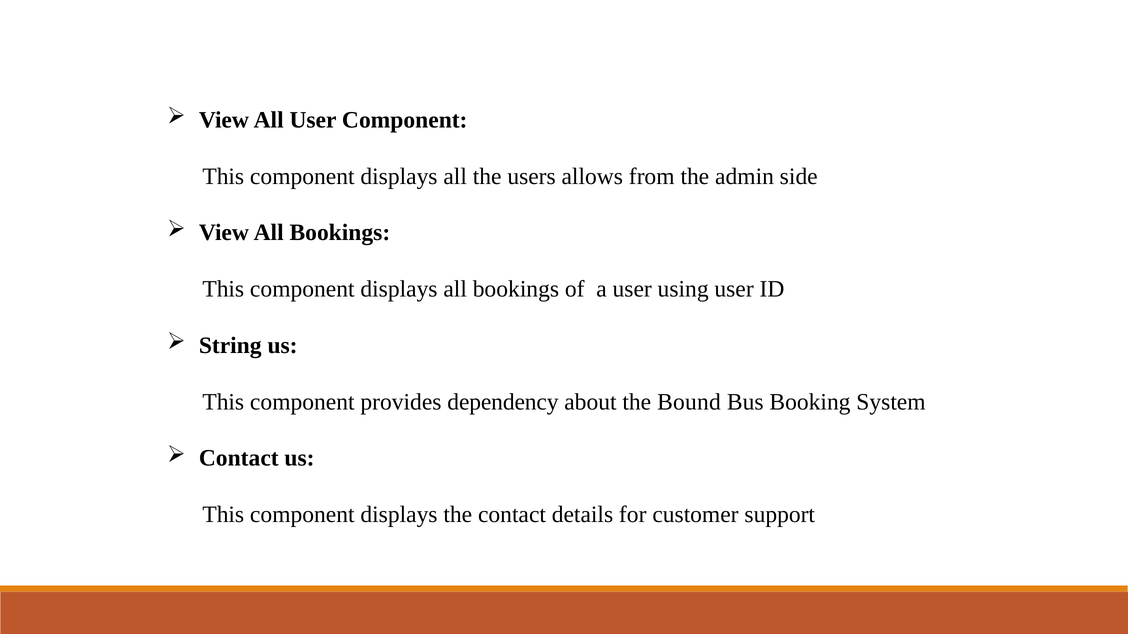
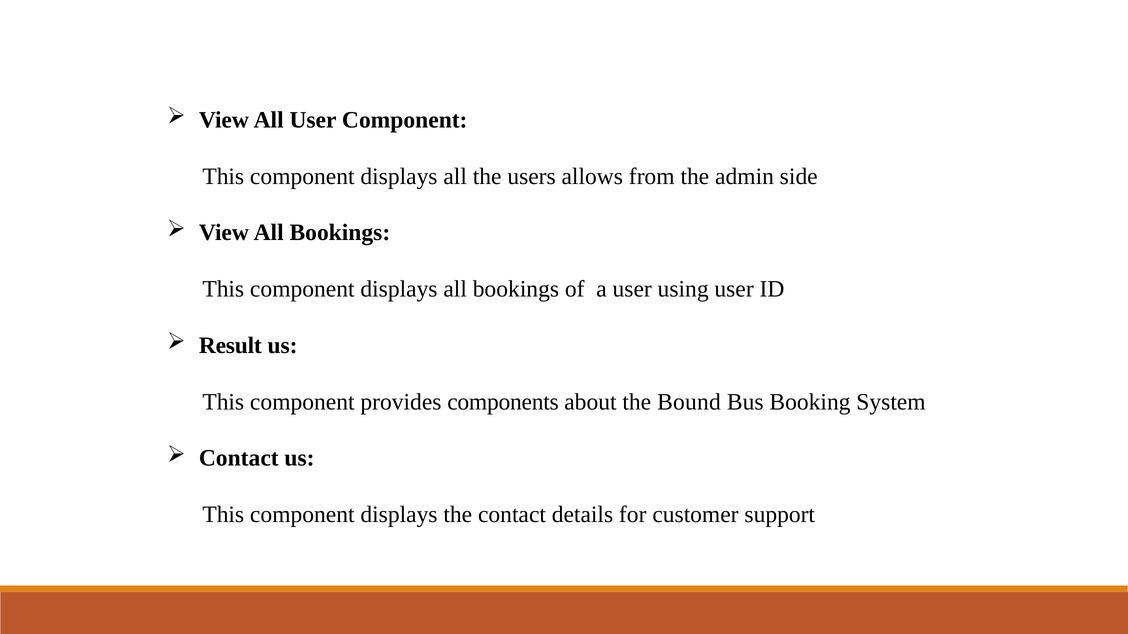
String: String -> Result (230, 346)
dependency: dependency -> components (503, 402)
